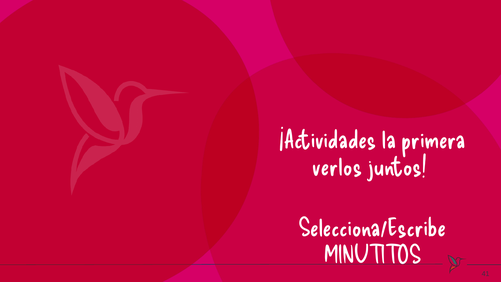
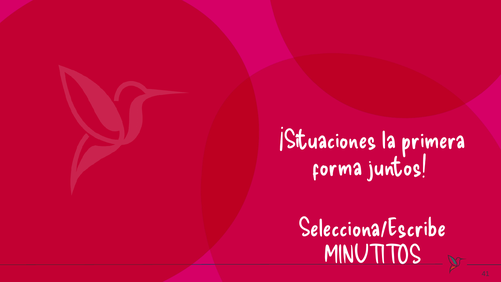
¡Actividades: ¡Actividades -> ¡Situaciones (328, 140)
verlos: verlos -> forma (337, 167)
